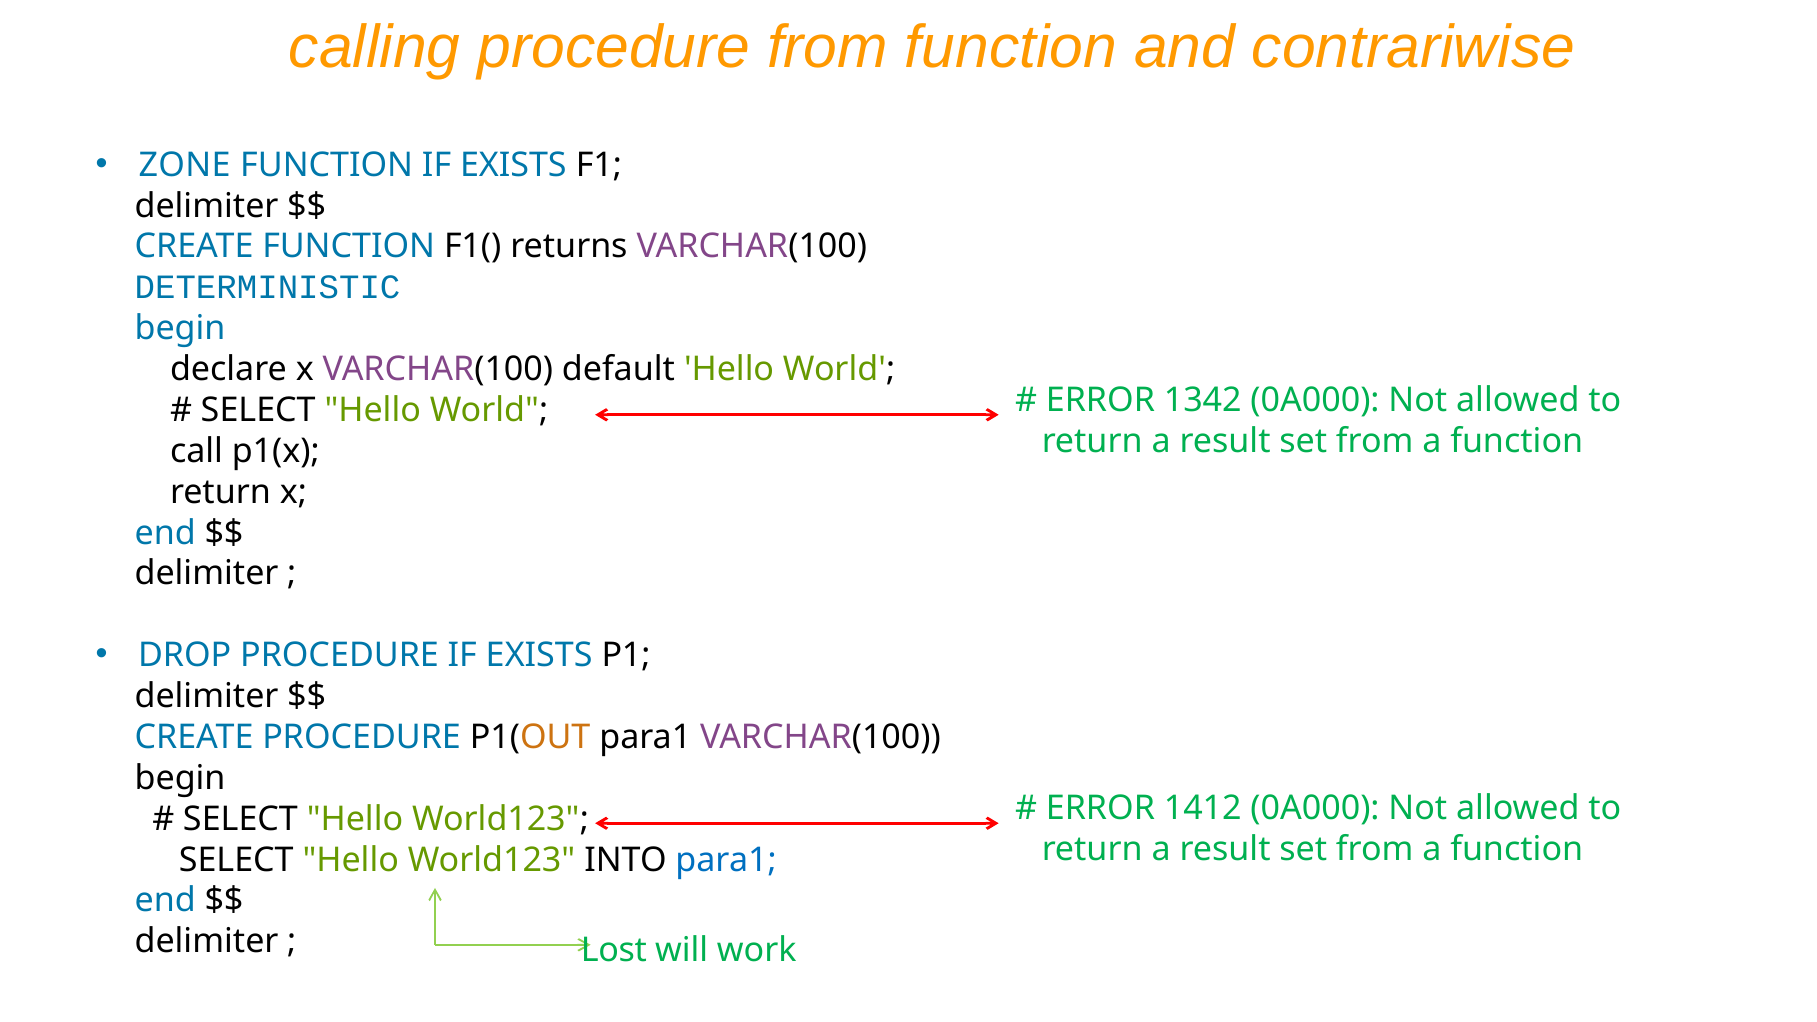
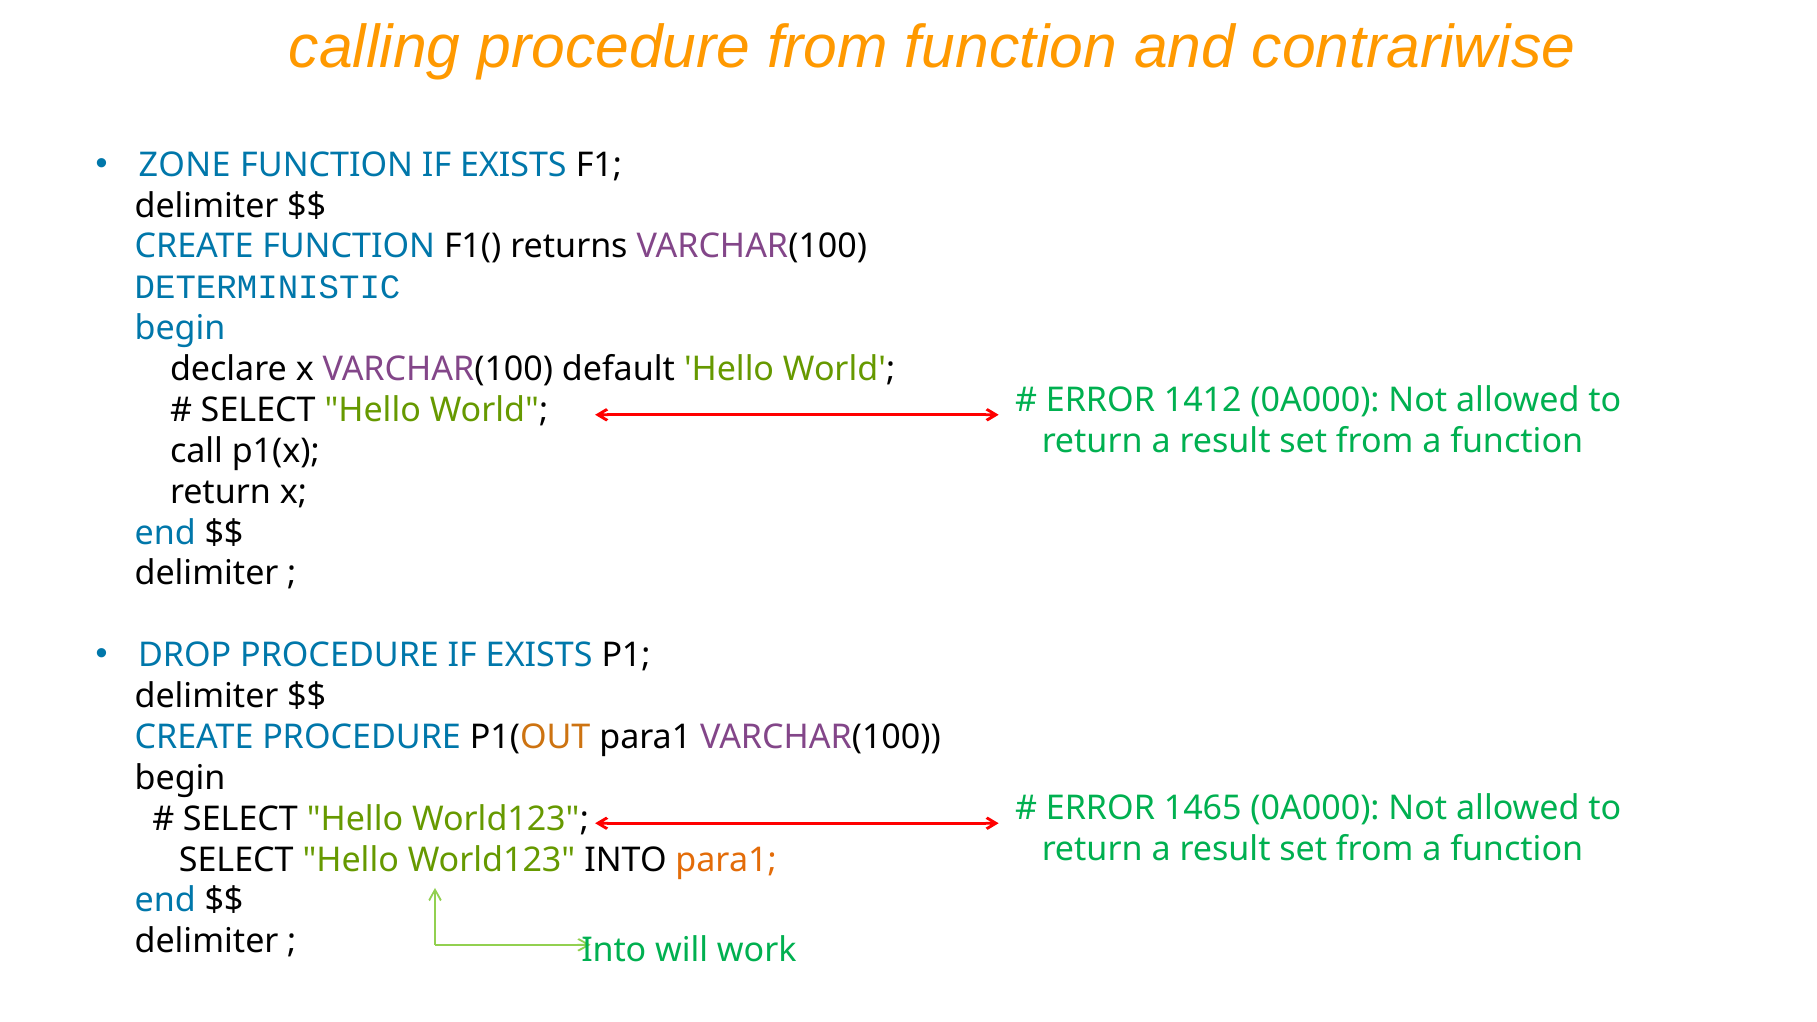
1342: 1342 -> 1412 (1203, 400)
1412: 1412 -> 1465 (1203, 809)
para1 colour: blue -> orange (726, 860)
Lost: Lost -> Into (614, 951)
